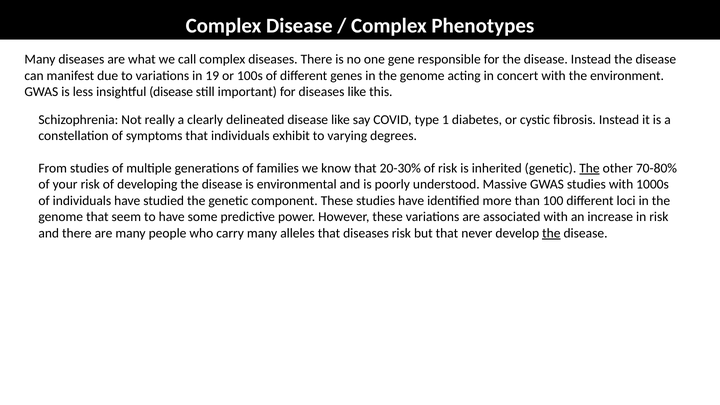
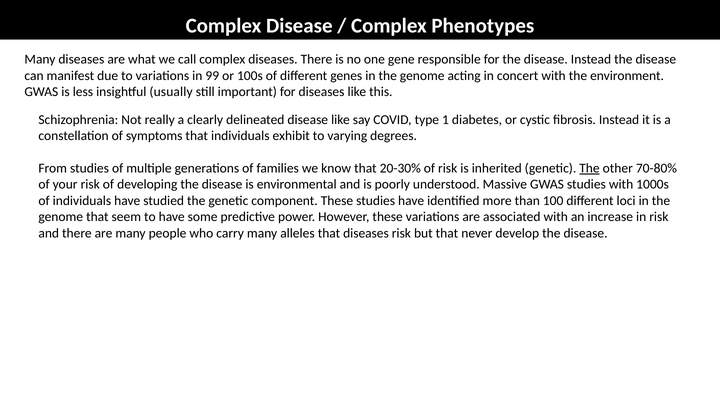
19: 19 -> 99 (212, 76)
insightful disease: disease -> usually (171, 92)
the underline: present -> none (551, 233)
